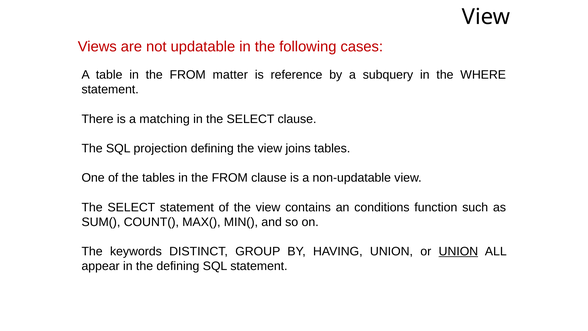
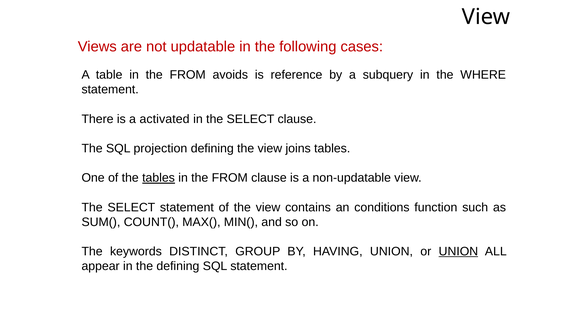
matter: matter -> avoids (230, 75)
matching: matching -> activated (165, 119)
tables underline: none -> present (159, 178)
